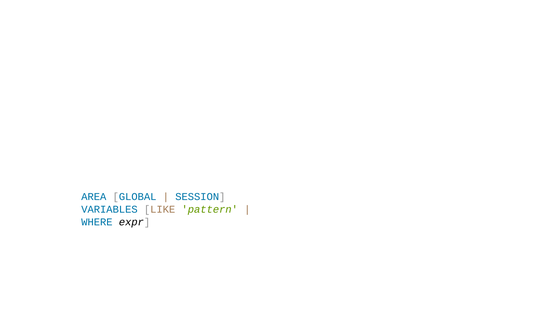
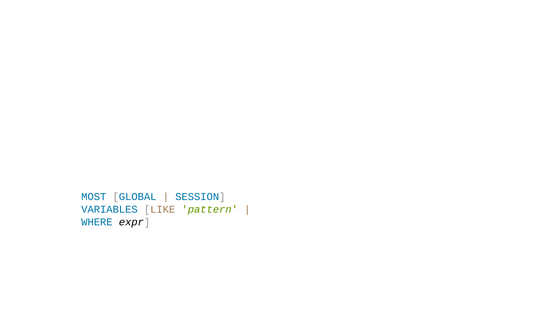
AREA: AREA -> MOST (94, 197)
